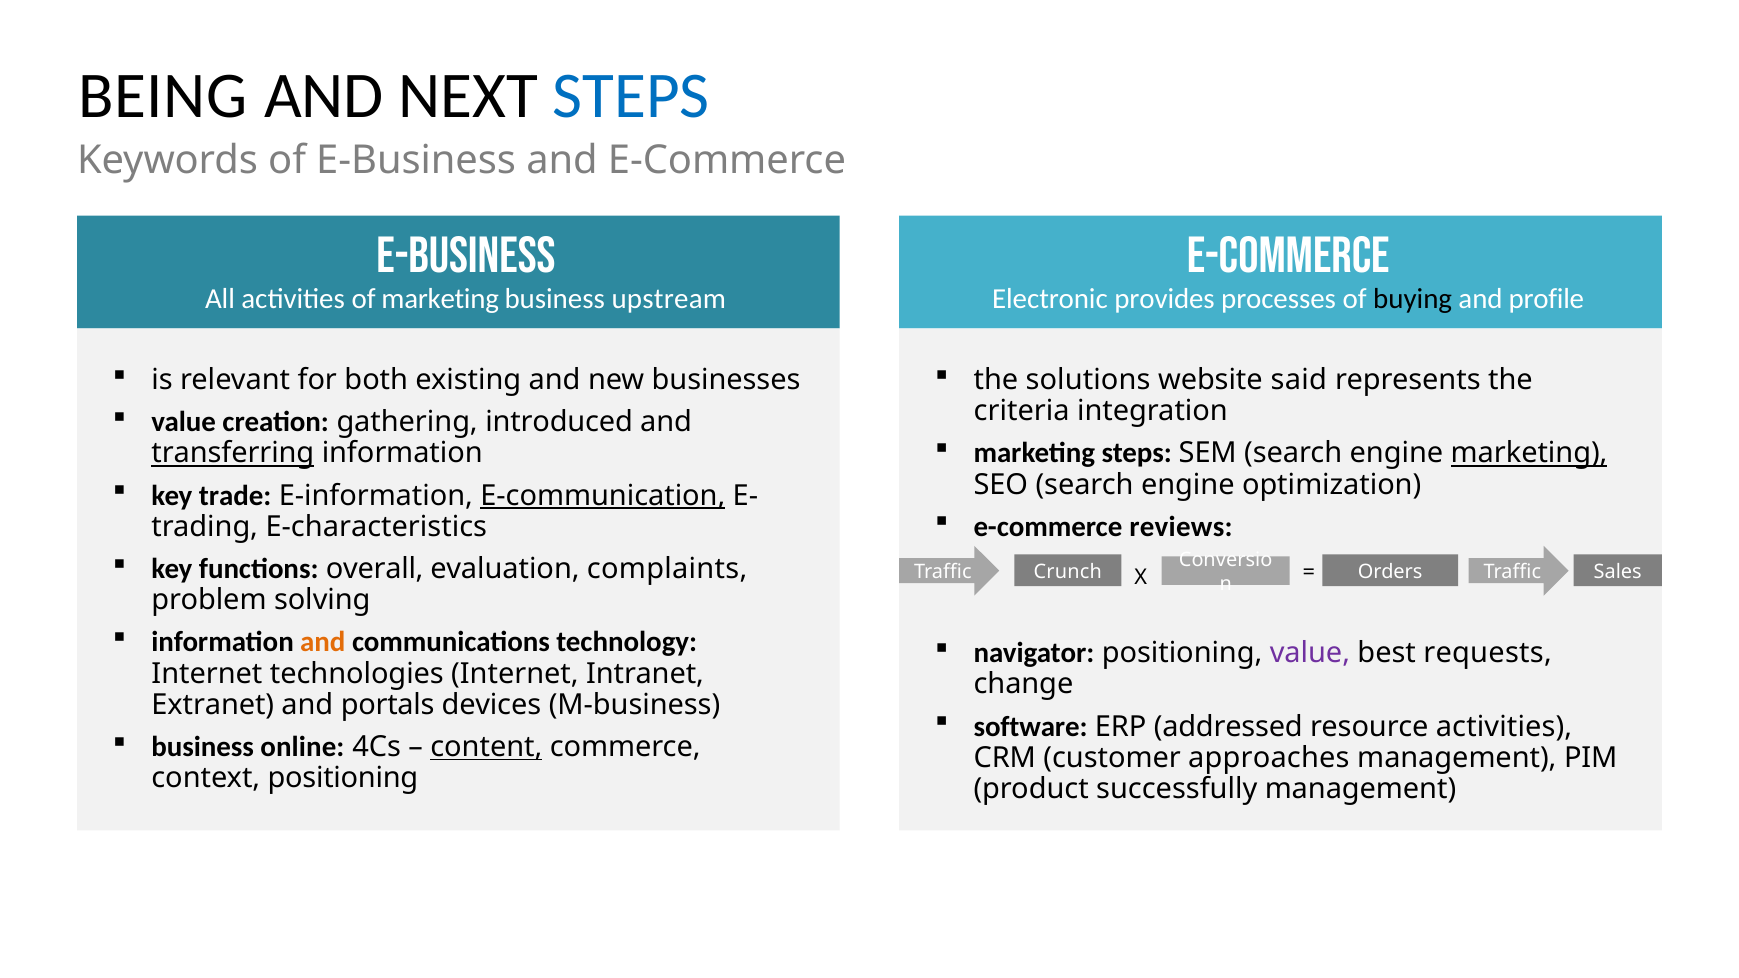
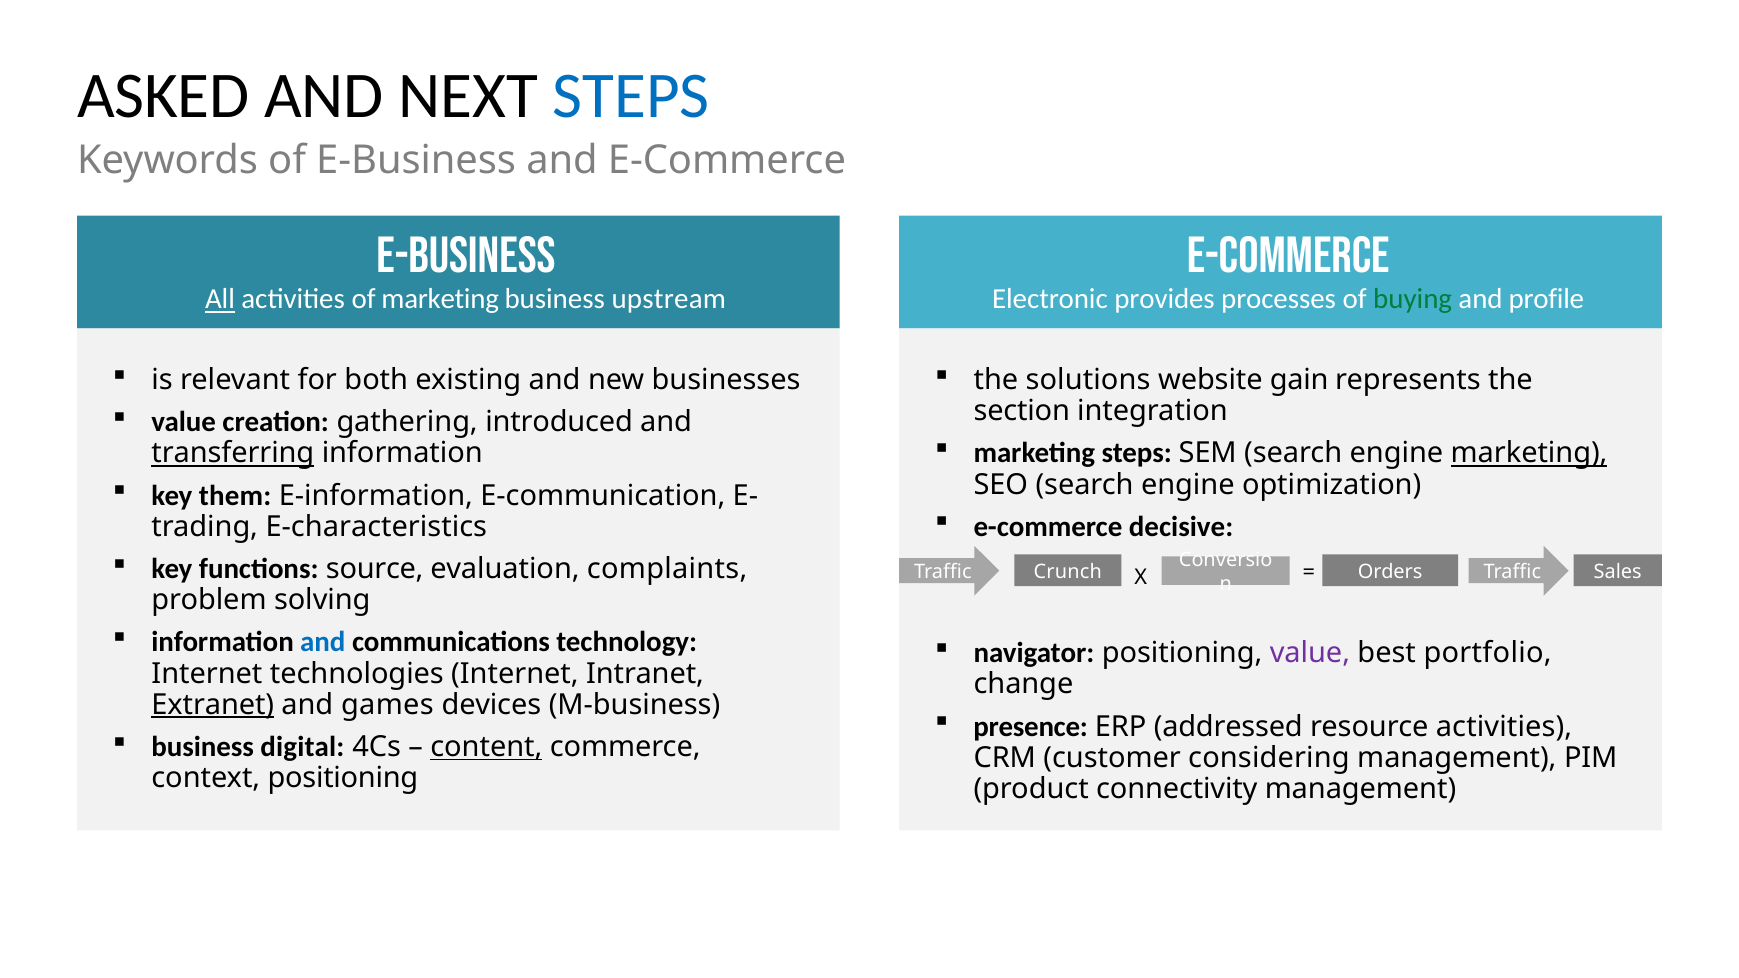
BEING: BEING -> ASKED (163, 96)
All underline: none -> present (220, 299)
buying colour: black -> green (1413, 299)
said: said -> gain (1299, 380)
criteria: criteria -> section (1022, 411)
trade: trade -> them (235, 496)
E-communication underline: present -> none (603, 496)
reviews: reviews -> decisive (1181, 527)
overall: overall -> source (375, 569)
and colour: orange -> blue (323, 643)
requests: requests -> portfolio (1488, 653)
Extranet underline: none -> present (213, 705)
portals: portals -> games (387, 705)
software: software -> presence (1031, 727)
online: online -> digital (302, 747)
approaches: approaches -> considering (1269, 758)
successfully: successfully -> connectivity (1177, 789)
